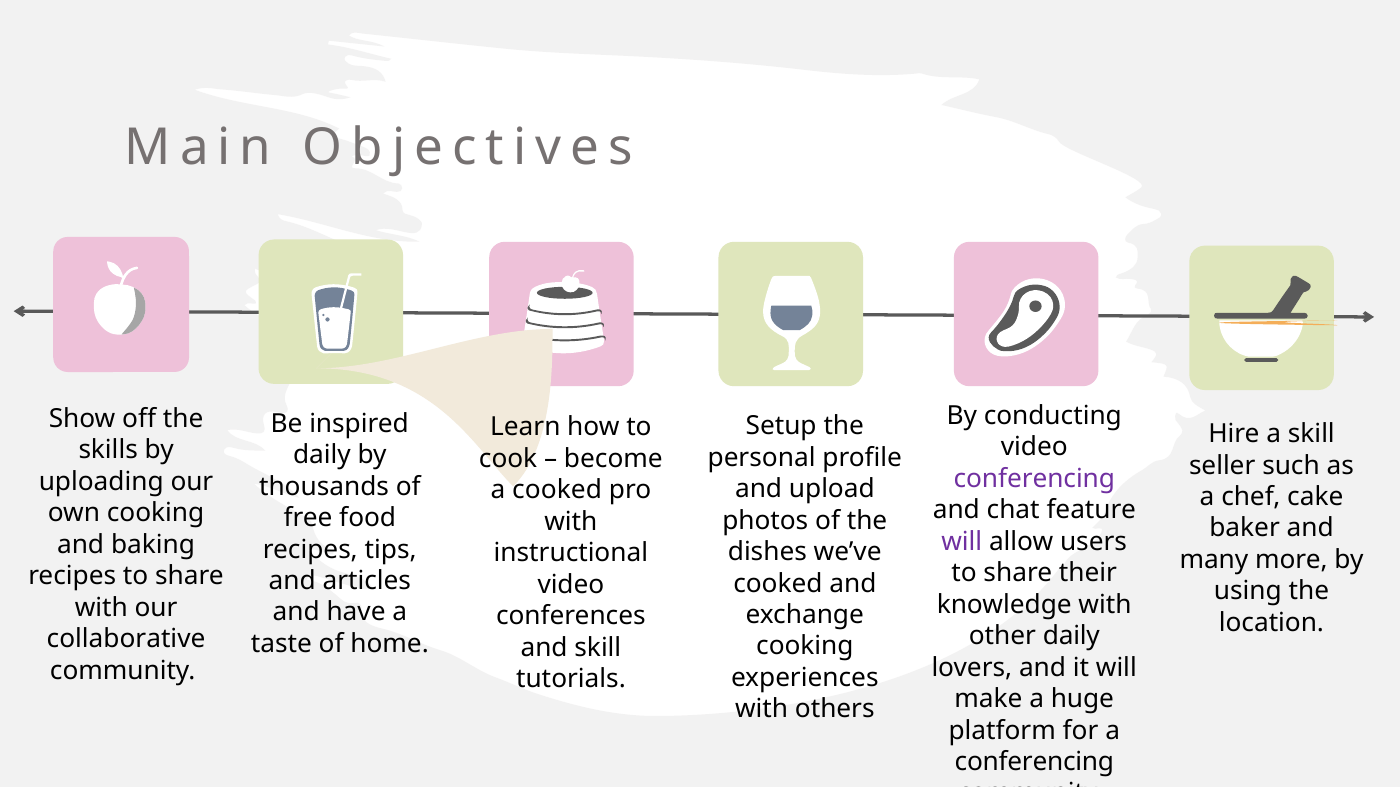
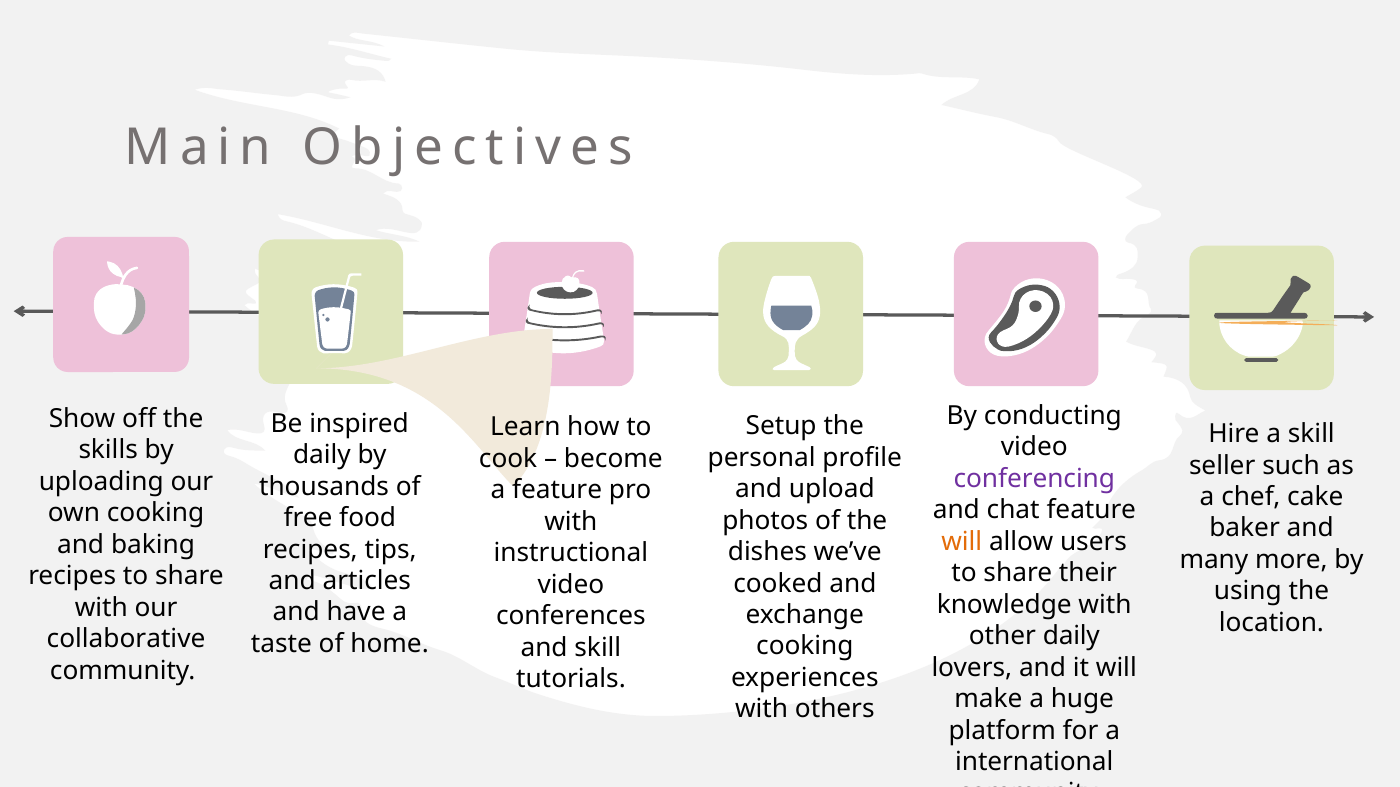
a cooked: cooked -> feature (557, 490)
will colour: purple -> orange (962, 542)
conferencing: conferencing -> international (1034, 762)
